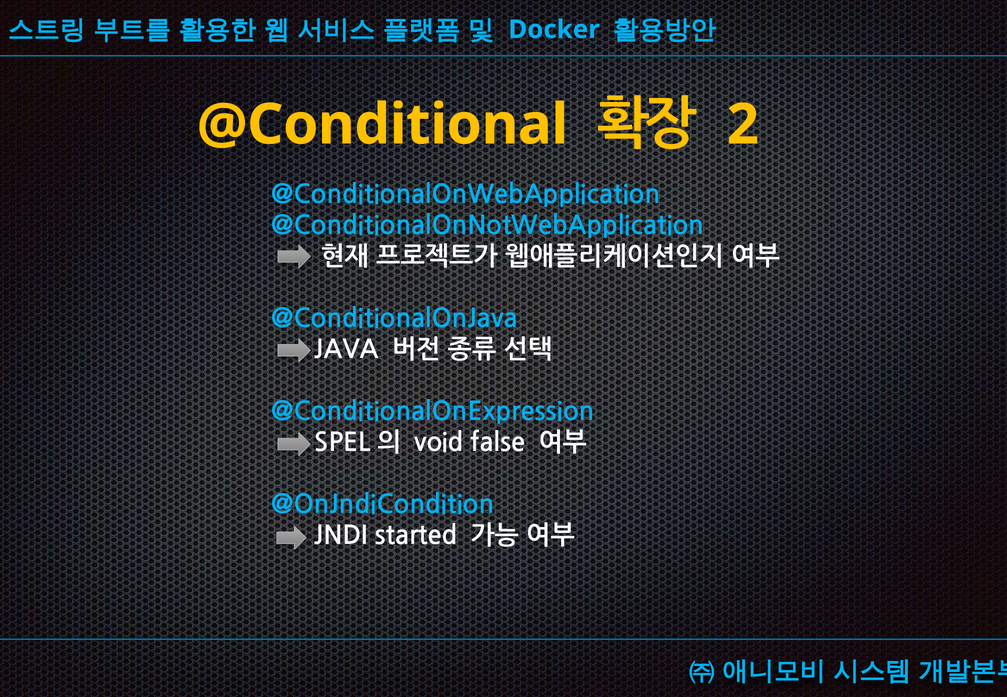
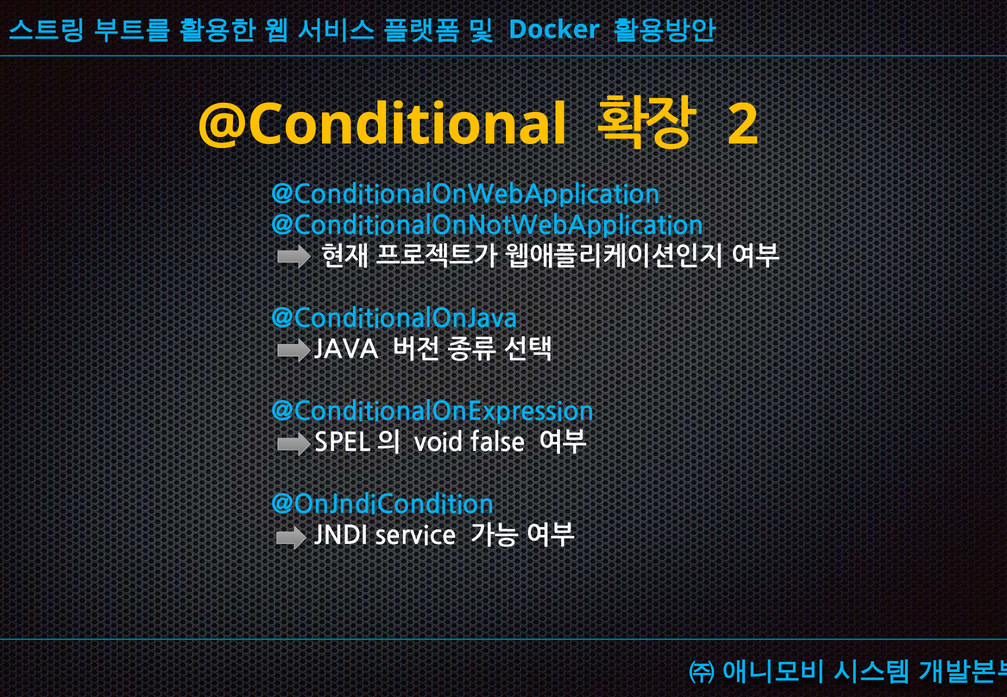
started: started -> service (416, 536)
